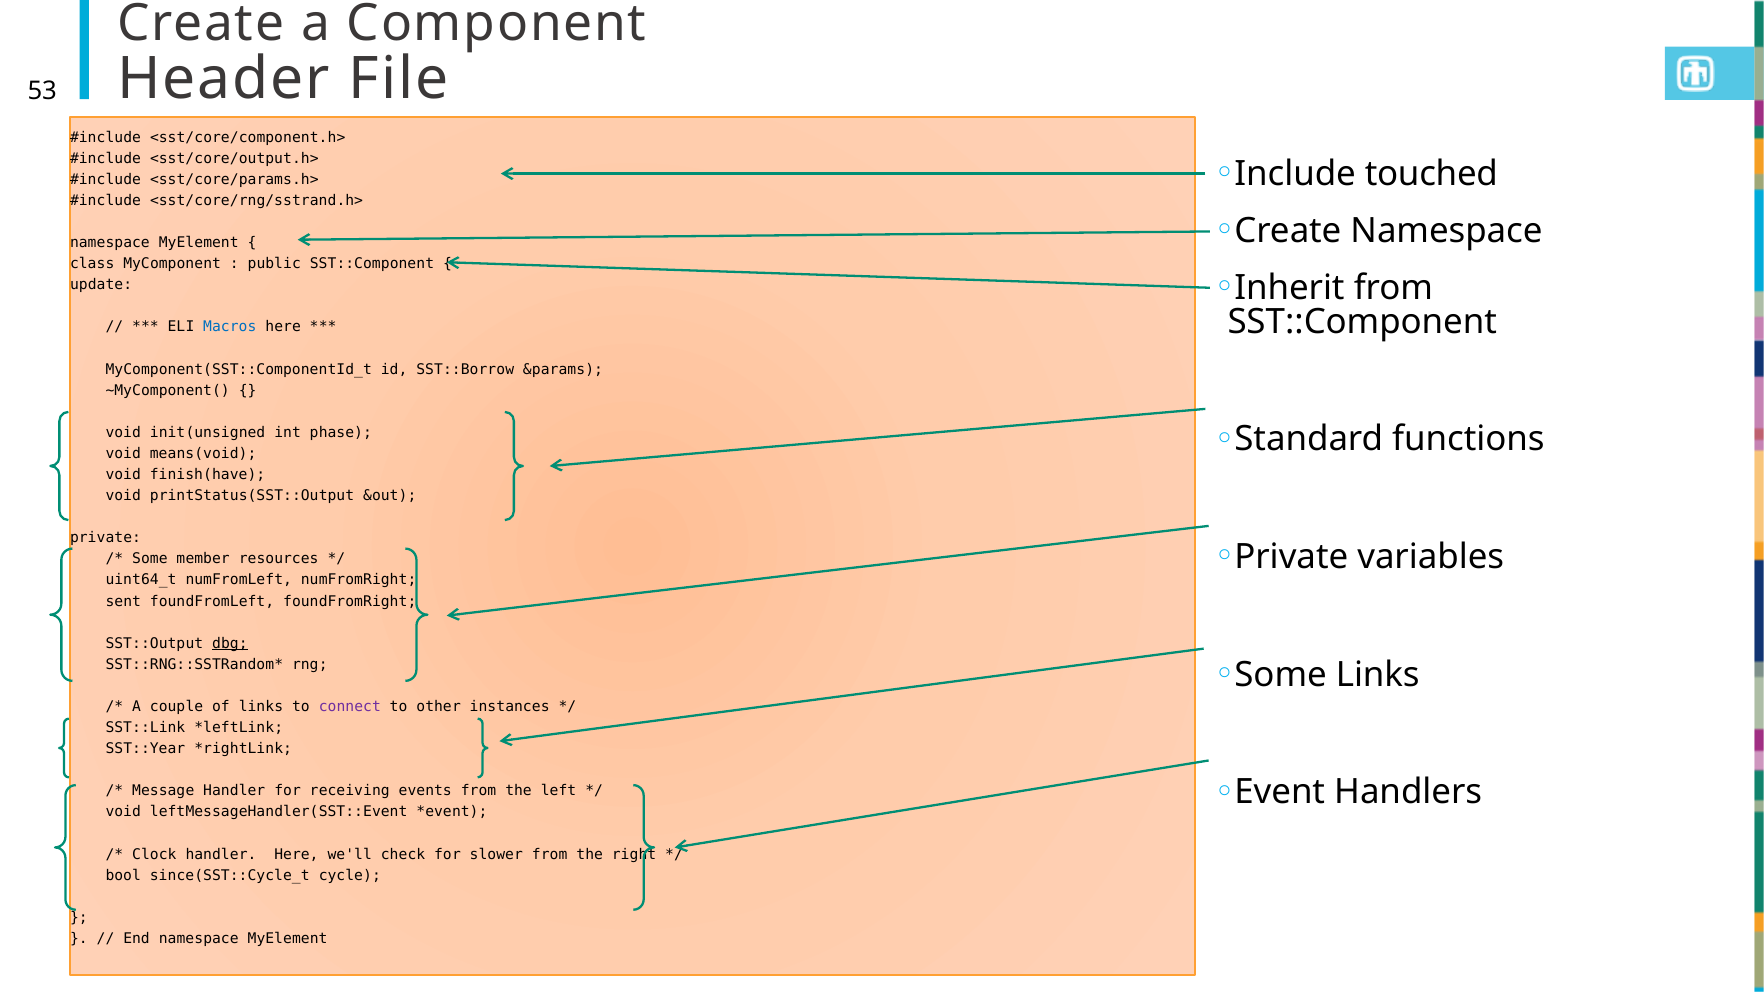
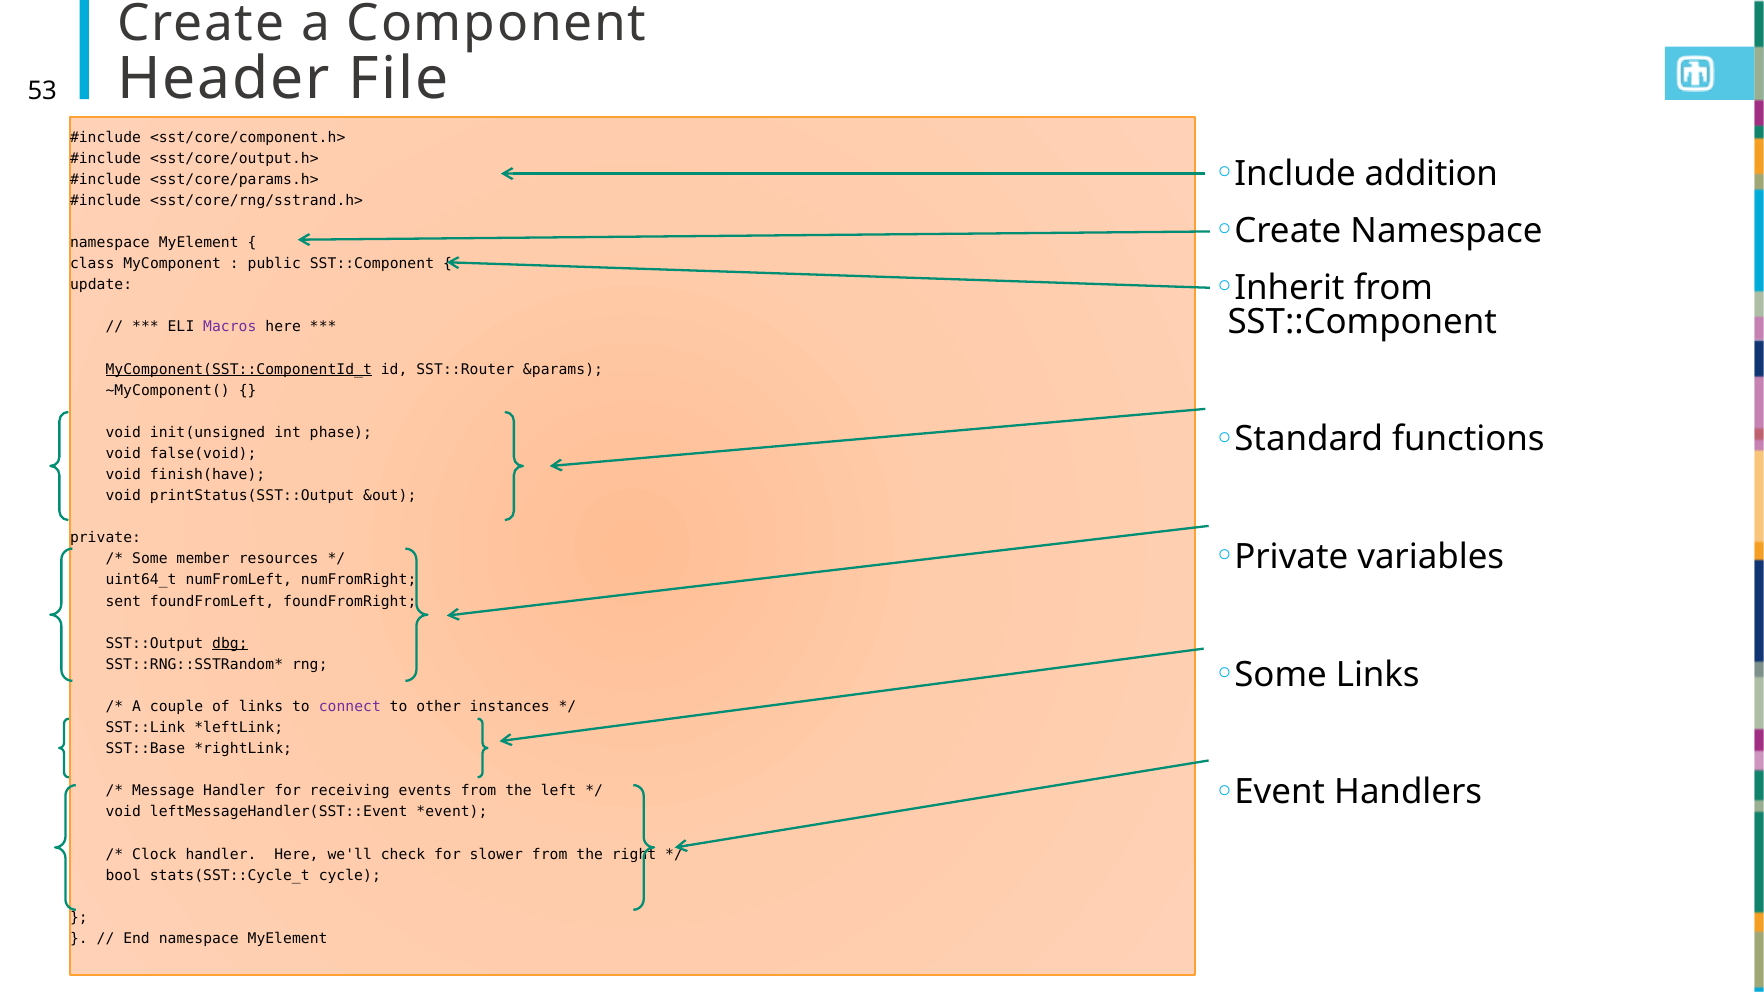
touched: touched -> addition (1431, 174)
Macros colour: blue -> purple (230, 327)
MyComponent(SST::ComponentId_t underline: none -> present (239, 369)
SST::Borrow: SST::Borrow -> SST::Router (465, 369)
means(void: means(void -> false(void (203, 454)
SST::Year: SST::Year -> SST::Base (145, 749)
since(SST::Cycle_t: since(SST::Cycle_t -> stats(SST::Cycle_t (230, 876)
